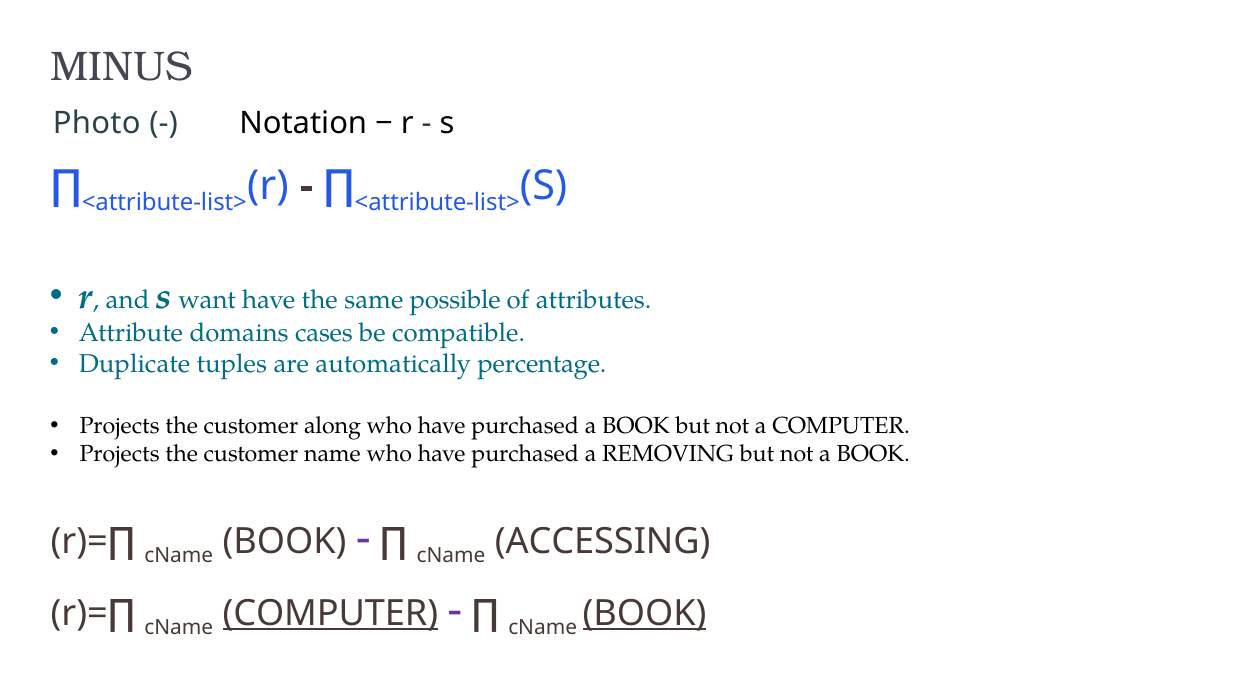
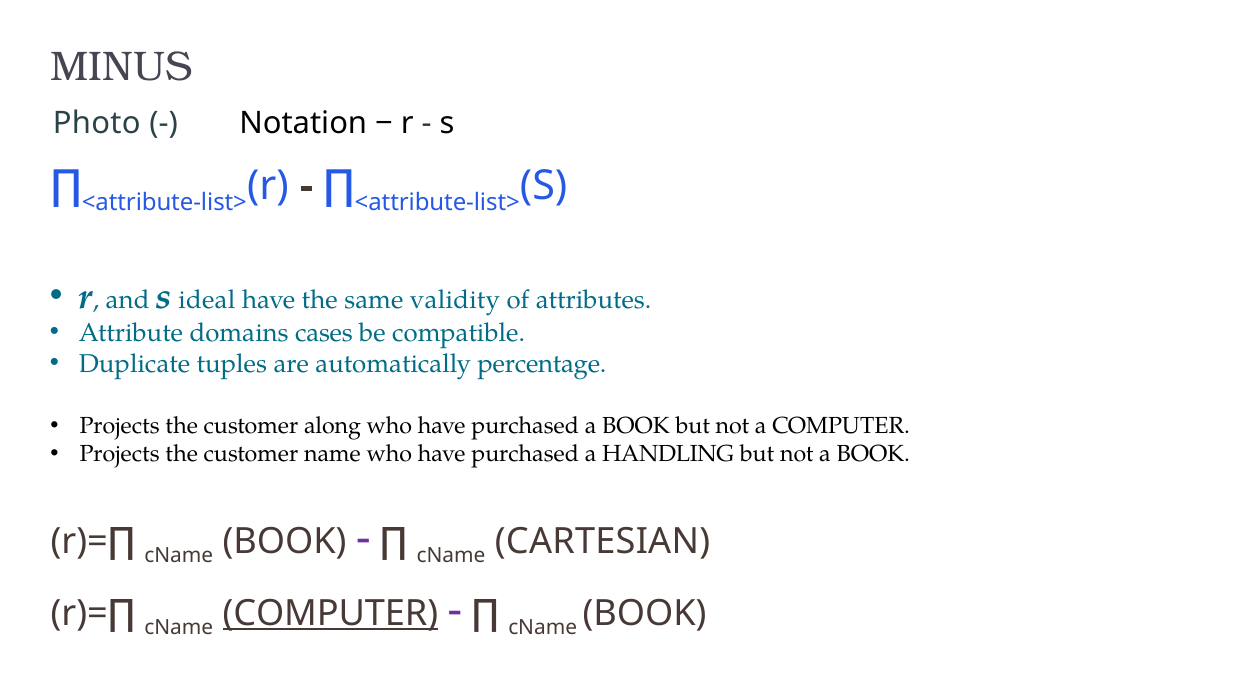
want: want -> ideal (207, 300)
possible: possible -> validity (455, 300)
REMOVING: REMOVING -> HANDLING (668, 454)
ACCESSING: ACCESSING -> CARTESIAN (602, 541)
BOOK underline: present -> none (645, 613)
